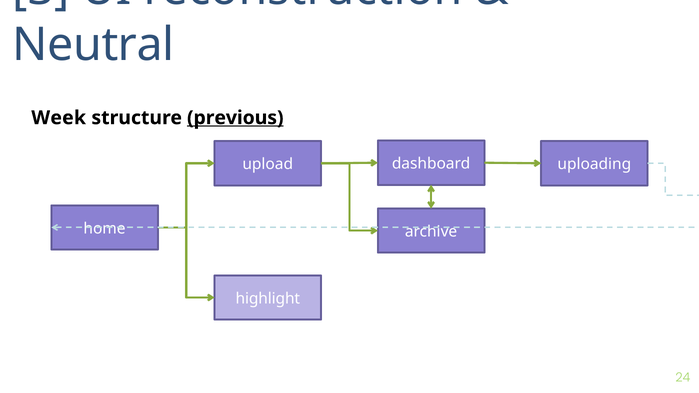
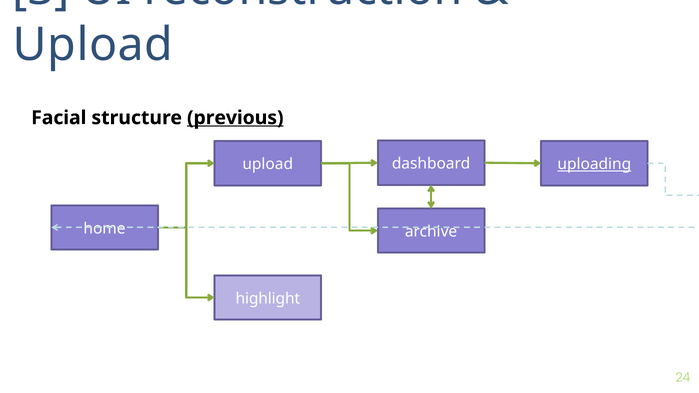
Neutral: Neutral -> Upload (93, 45)
Week: Week -> Facial (59, 118)
uploading underline: none -> present (594, 164)
